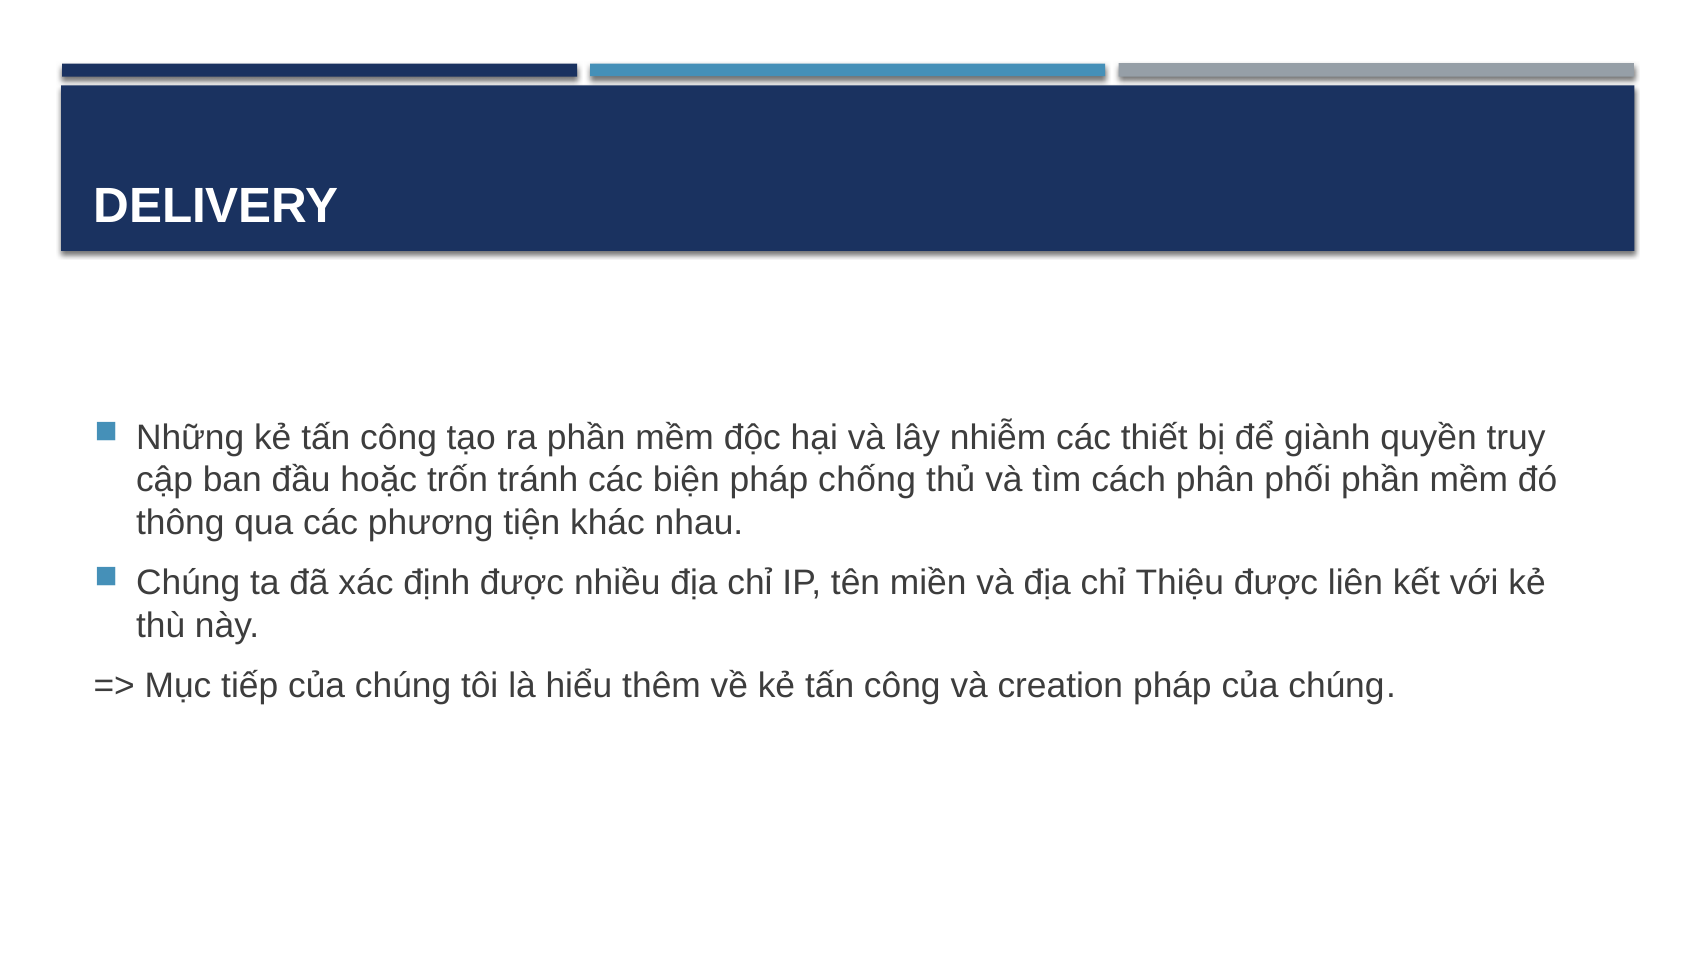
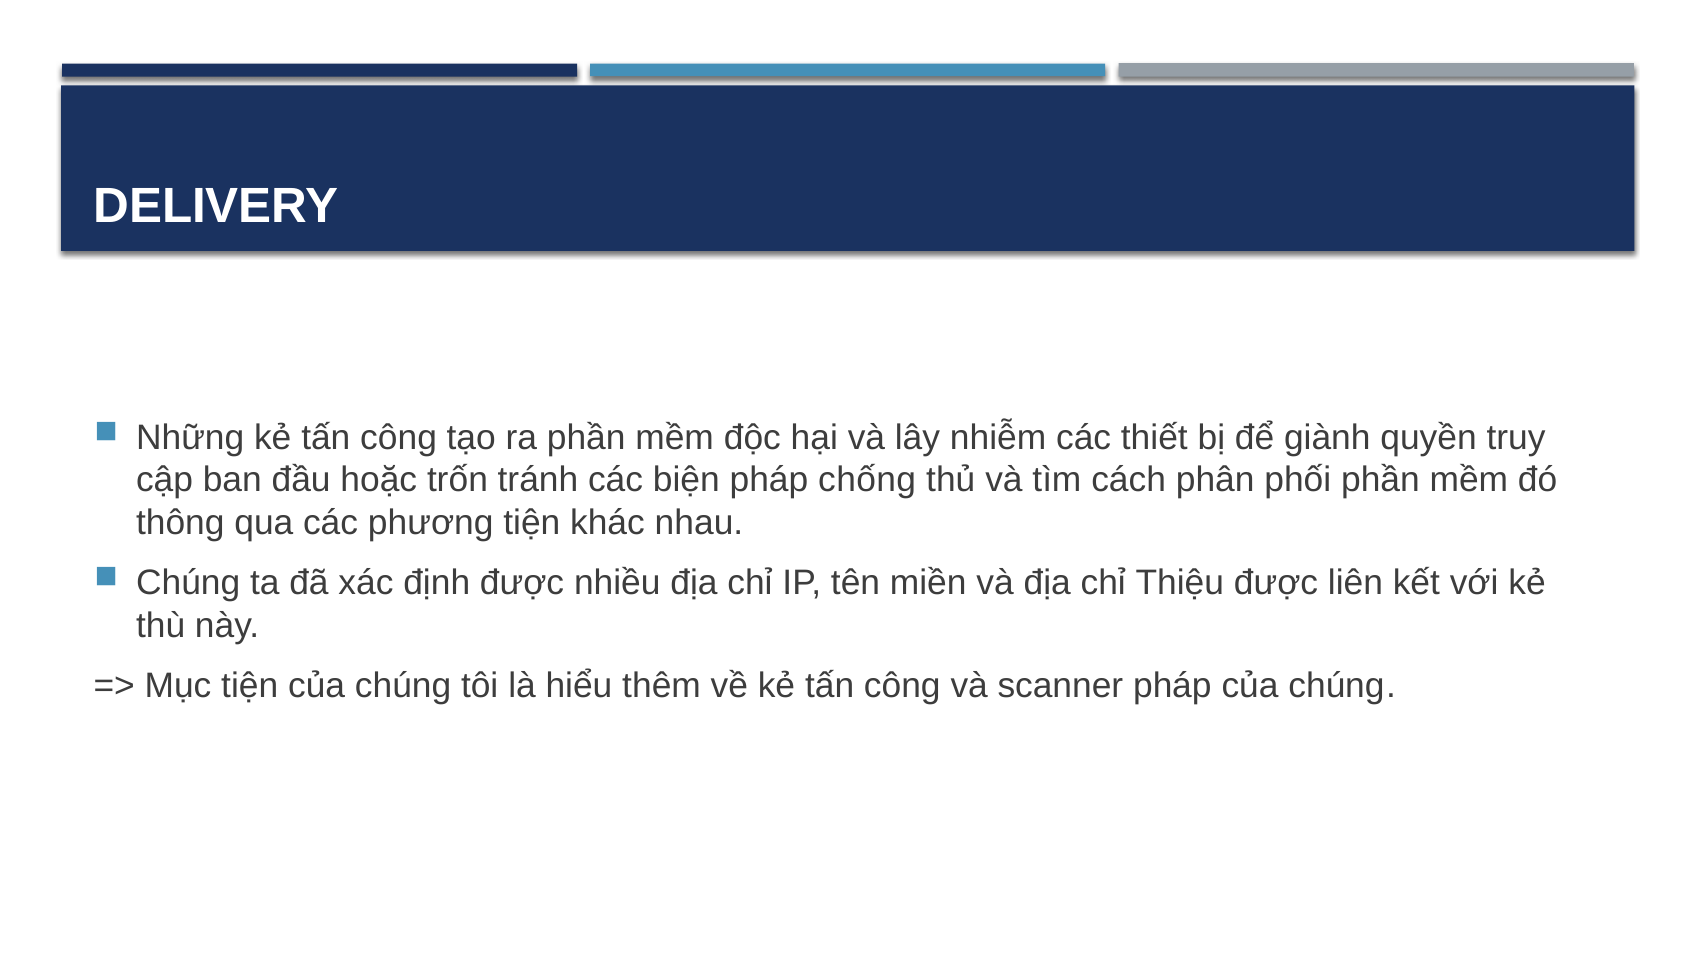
Mục tiếp: tiếp -> tiện (250, 685)
creation: creation -> scanner (1060, 685)
